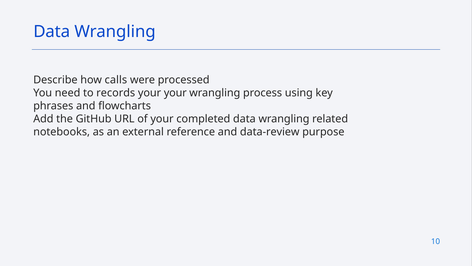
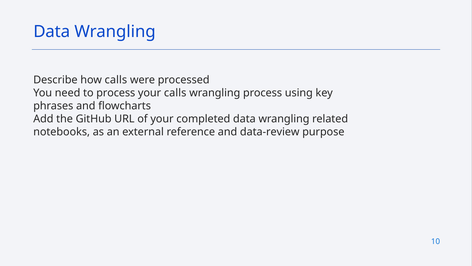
to records: records -> process (116, 93)
your your: your -> calls (175, 93)
